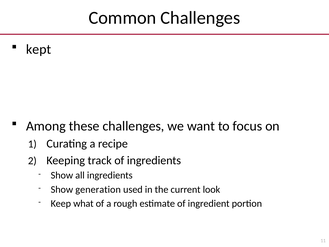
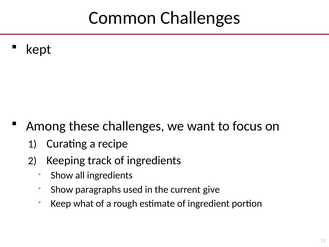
generation: generation -> paragraphs (98, 189)
look: look -> give (211, 189)
